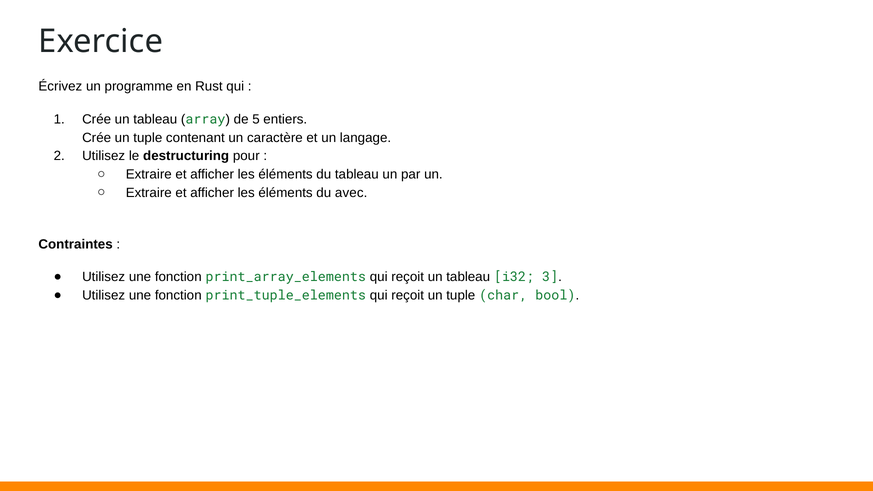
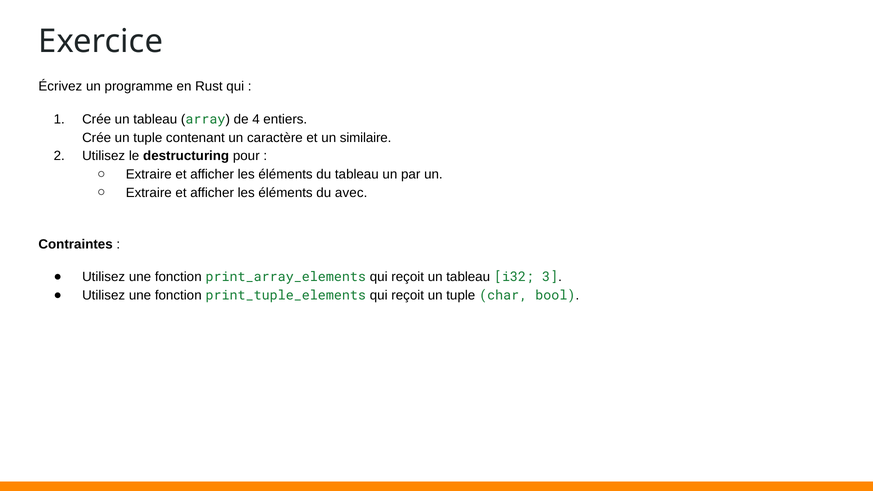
5: 5 -> 4 (256, 119)
langage: langage -> similaire (366, 138)
